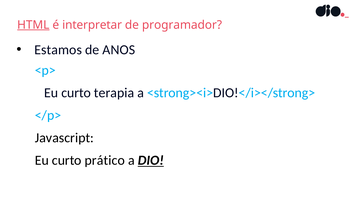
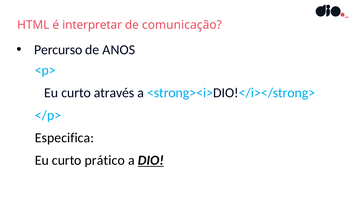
HTML underline: present -> none (33, 25)
programador: programador -> comunicação (182, 25)
Estamos: Estamos -> Percurso (58, 50)
terapia: terapia -> através (114, 93)
Javascript: Javascript -> Especifica (64, 138)
